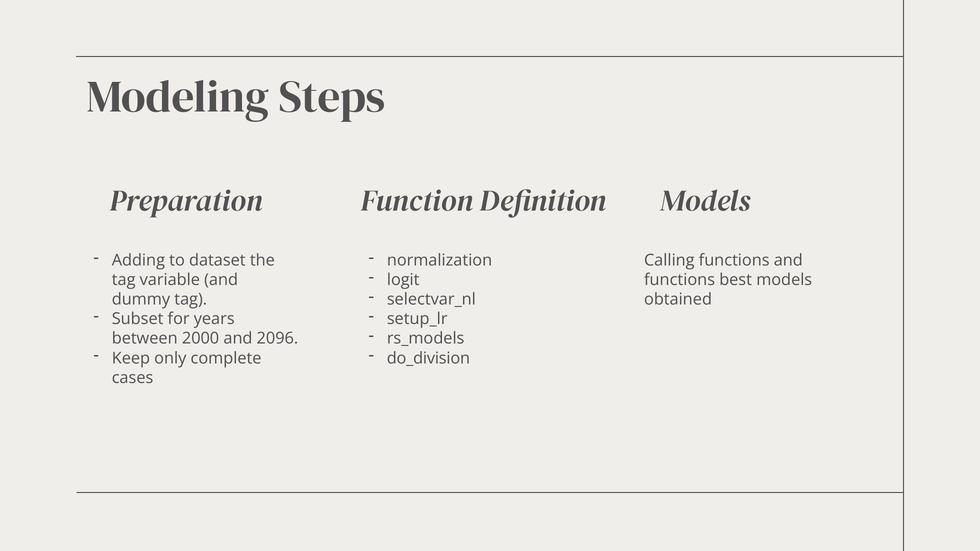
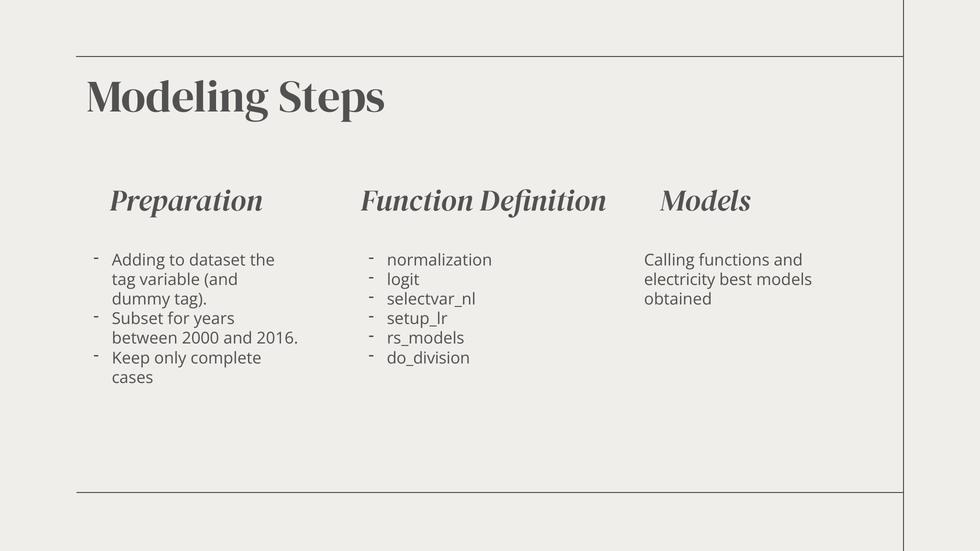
functions: functions -> electricity (680, 280)
2096: 2096 -> 2016 (277, 339)
